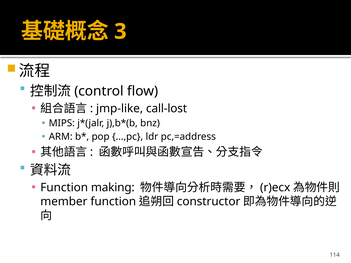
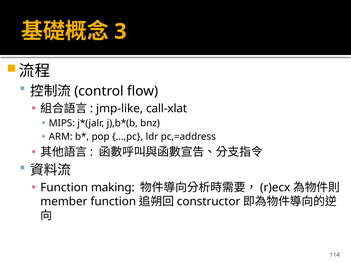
call-lost: call-lost -> call-xlat (167, 109)
